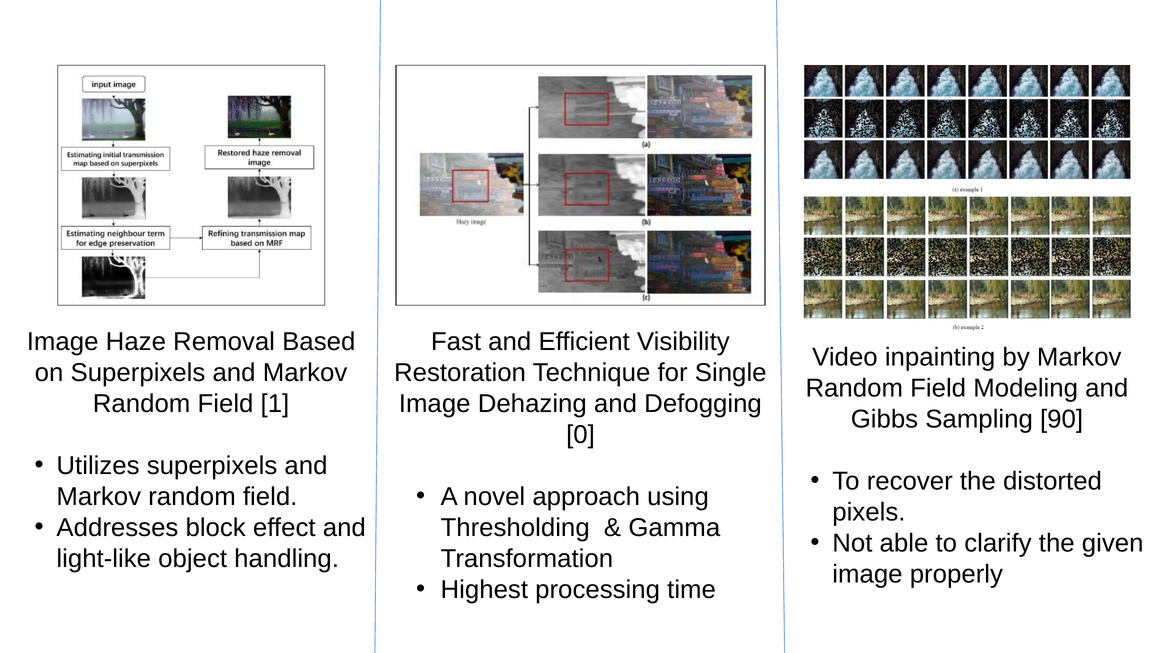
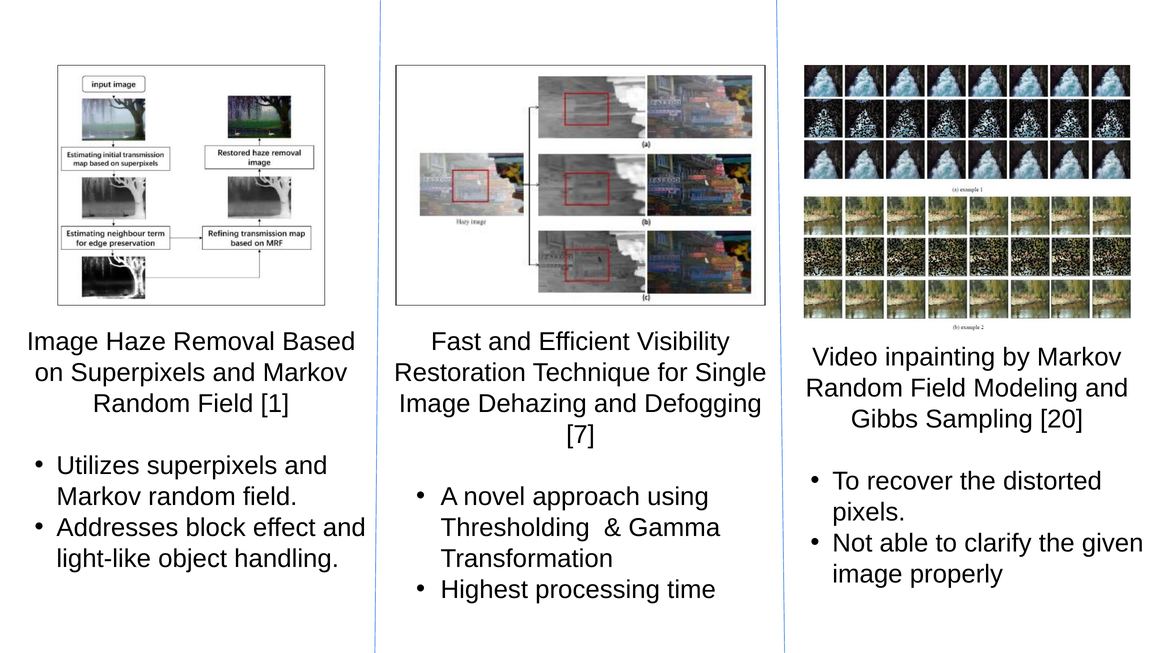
90: 90 -> 20 (1062, 419)
0: 0 -> 7 (580, 435)
